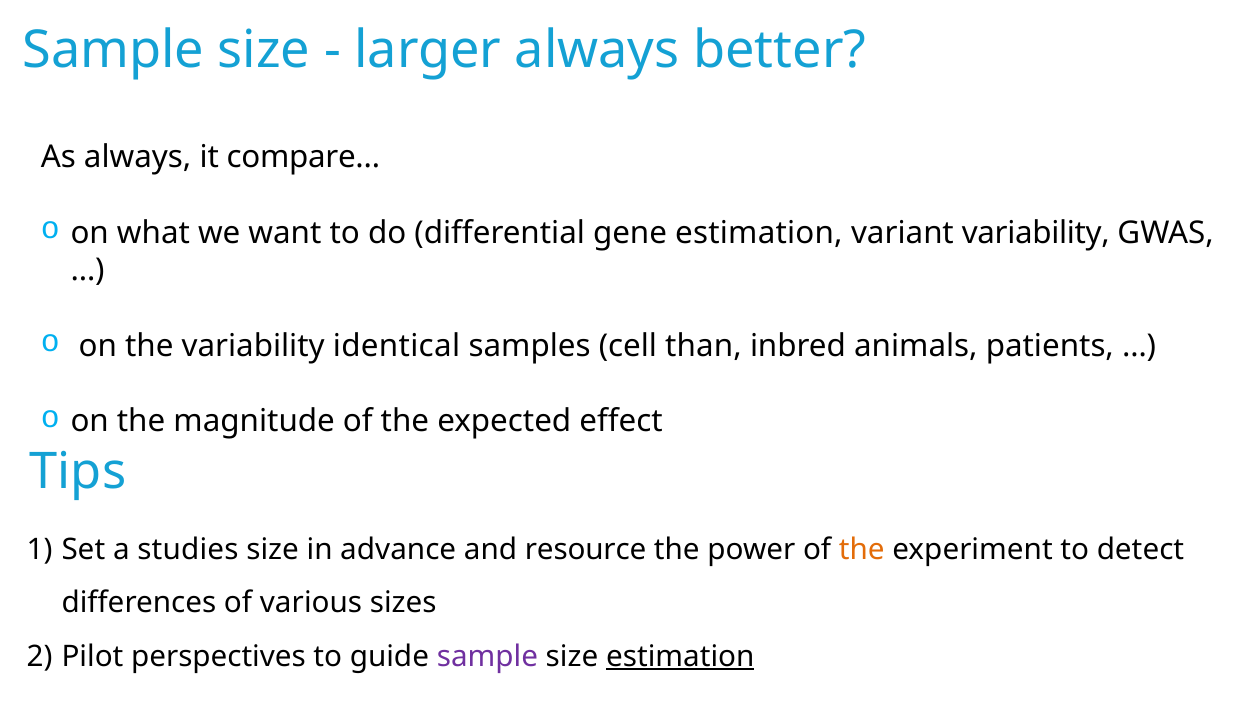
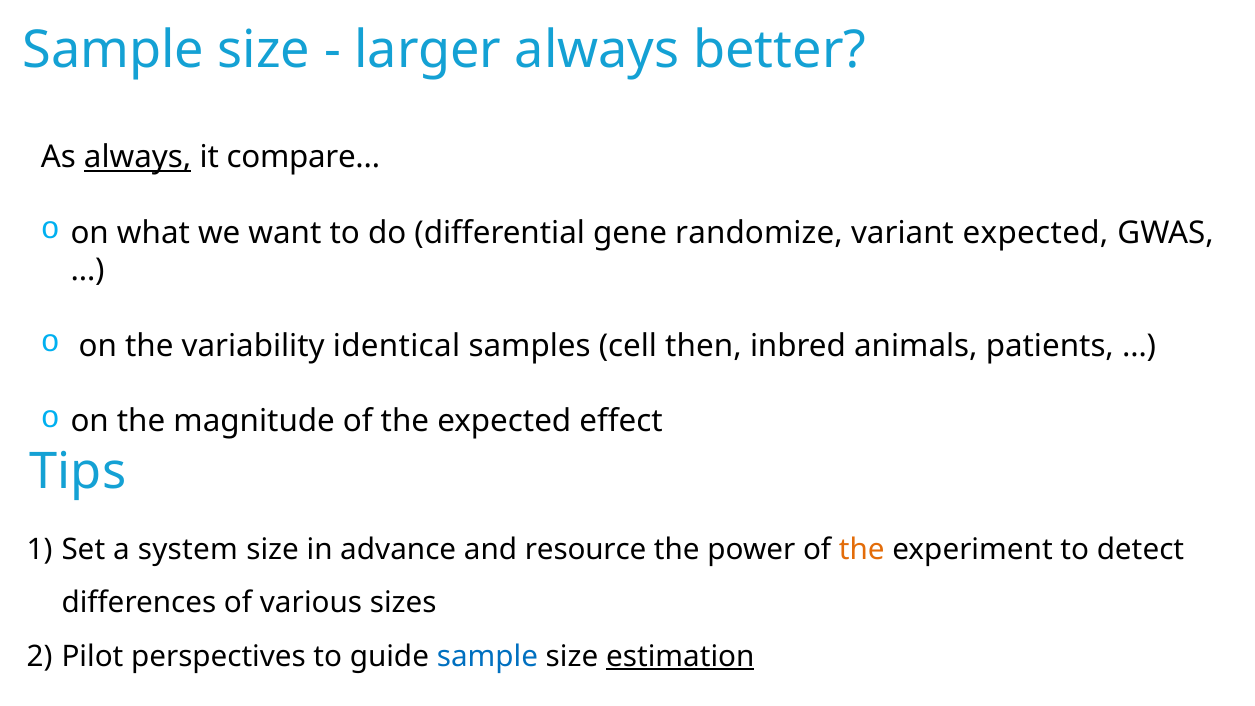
always underline: none -> present (138, 157)
gene estimation: estimation -> randomize (759, 233)
variant variability: variability -> expected (1035, 233)
than: than -> then (704, 346)
studies: studies -> system (188, 550)
sample colour: purple -> blue (487, 656)
